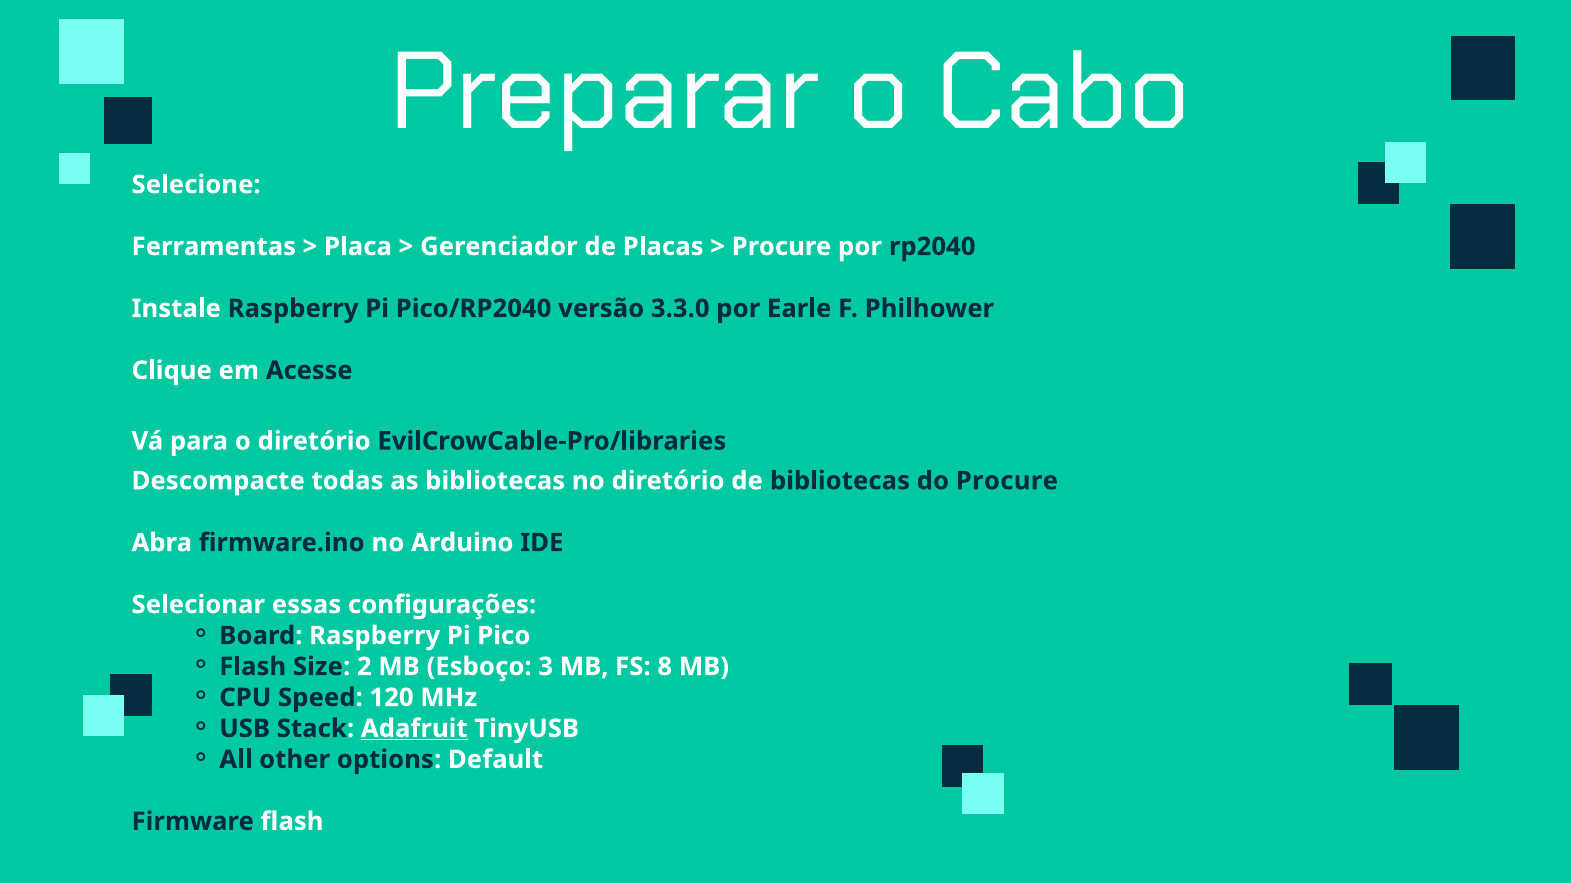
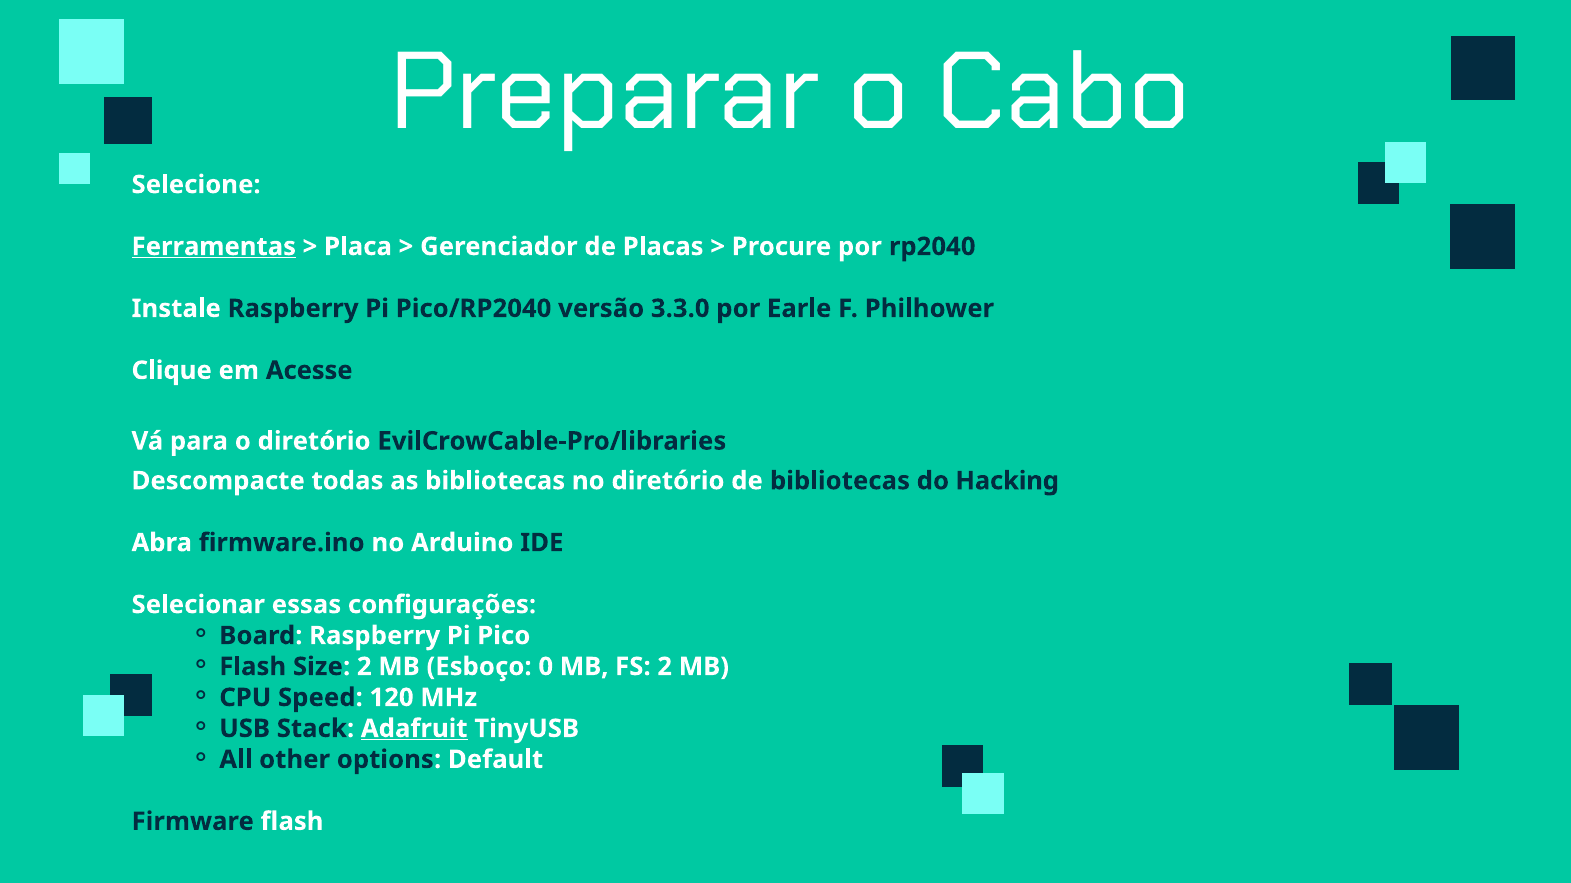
Ferramentas underline: none -> present (214, 247)
do Procure: Procure -> Hacking (1007, 481)
3: 3 -> 0 (546, 667)
FS 8: 8 -> 2 (665, 667)
